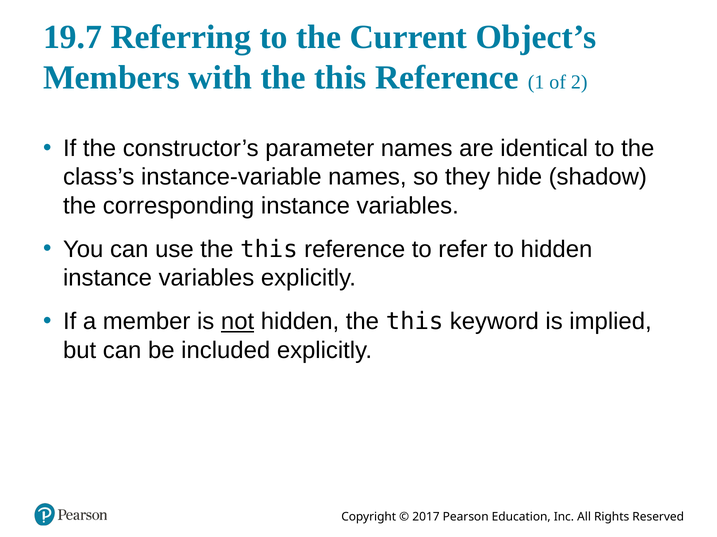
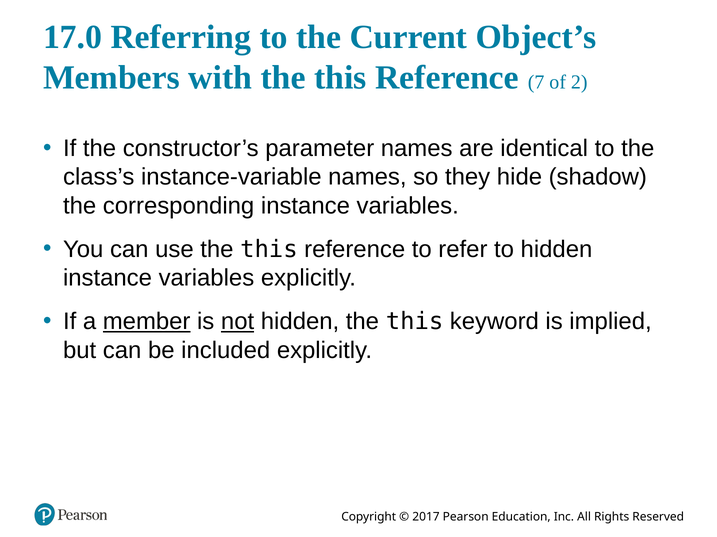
19.7: 19.7 -> 17.0 (73, 37)
1: 1 -> 7 (536, 82)
member underline: none -> present (147, 322)
